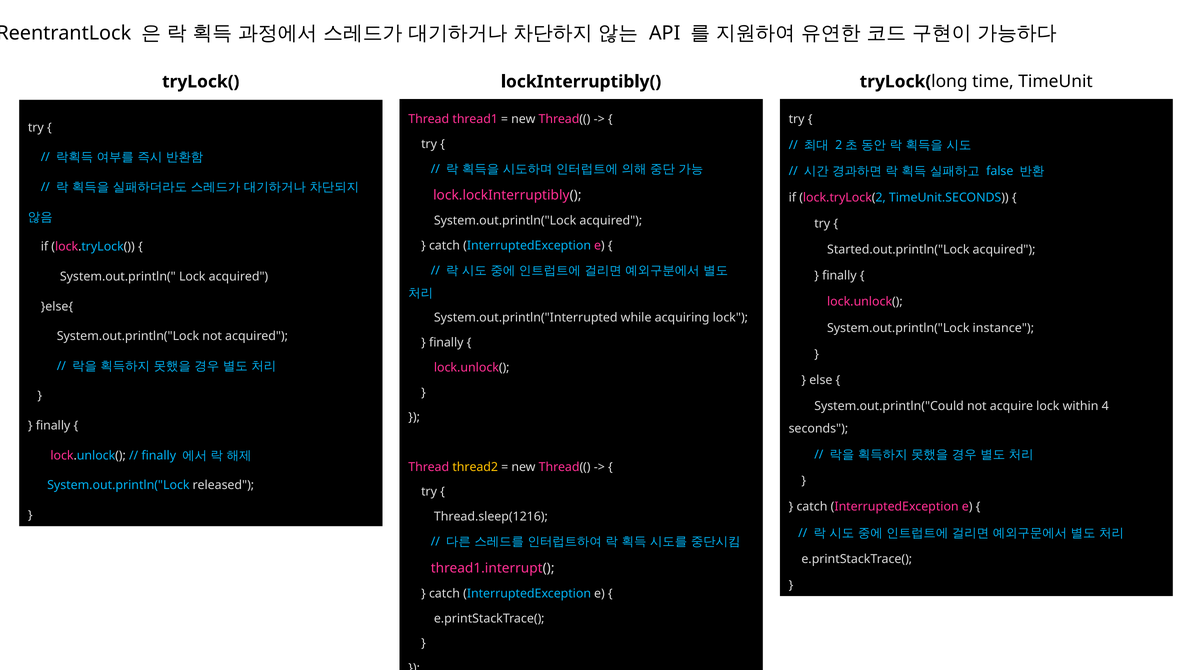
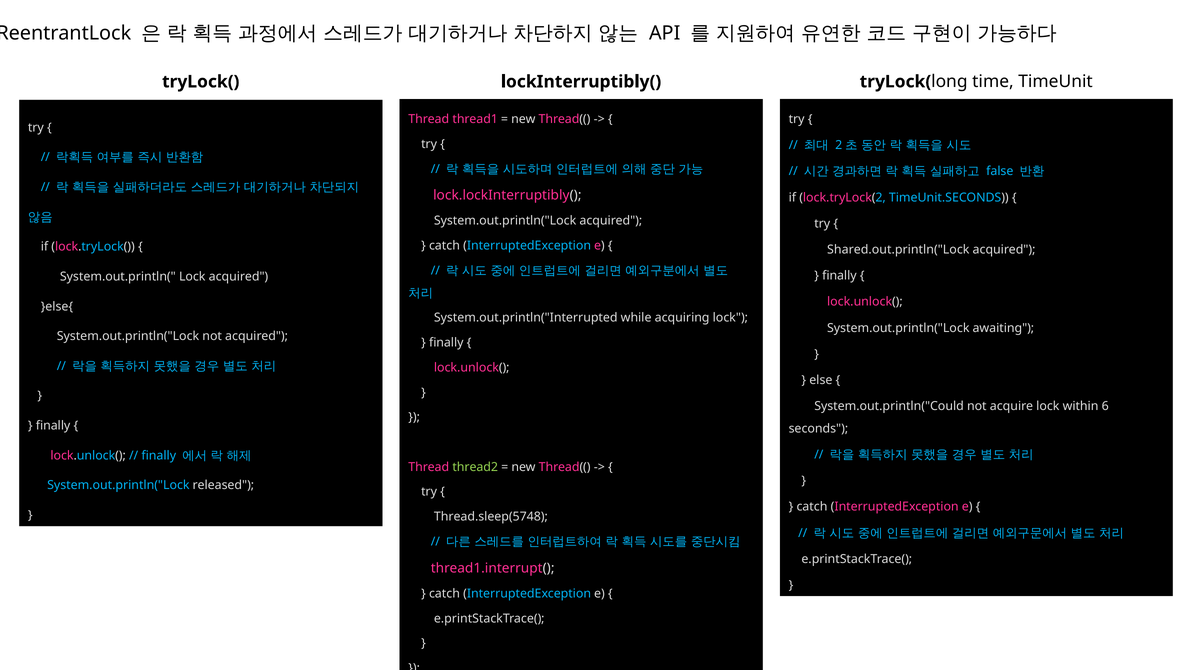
Started.out.println("Lock: Started.out.println("Lock -> Shared.out.println("Lock (898, 250)
instance: instance -> awaiting (1003, 328)
4: 4 -> 6 (1105, 407)
thread2 colour: yellow -> light green (475, 467)
Thread.sleep(1216: Thread.sleep(1216 -> Thread.sleep(5748 (491, 517)
